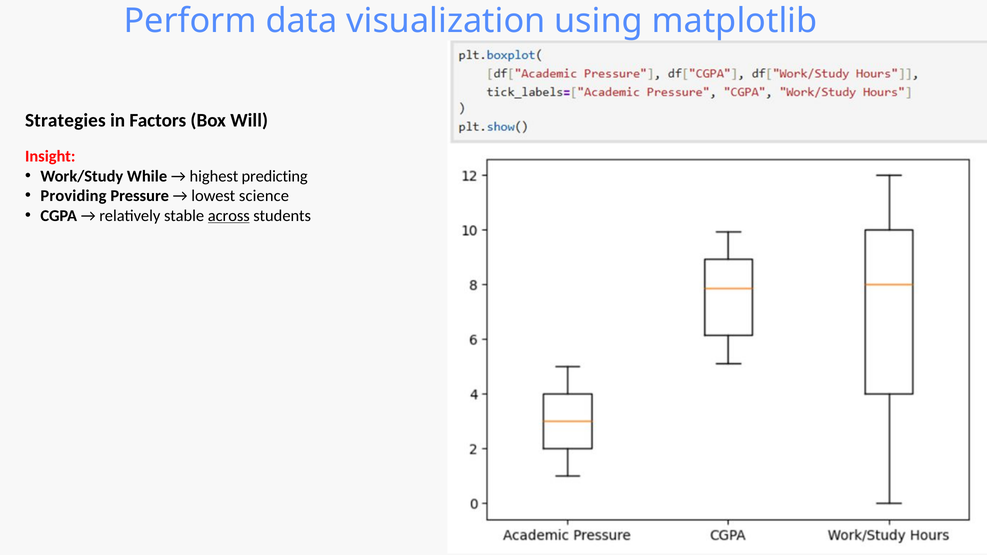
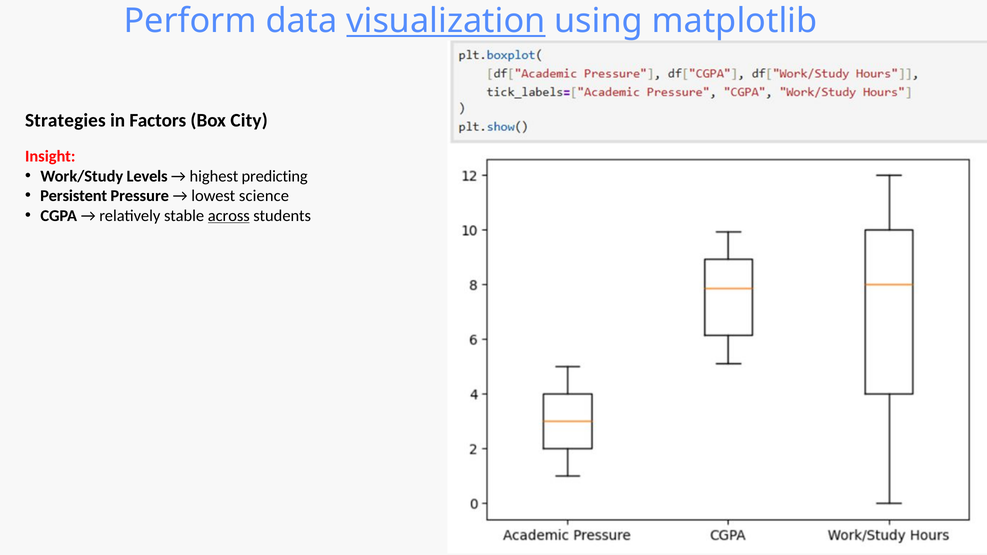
visualization underline: none -> present (446, 21)
Will: Will -> City (249, 121)
While: While -> Levels (147, 176)
Providing: Providing -> Persistent (74, 196)
